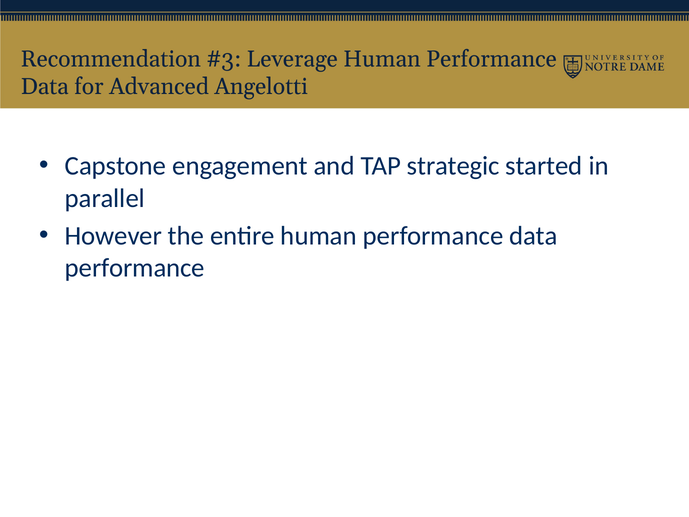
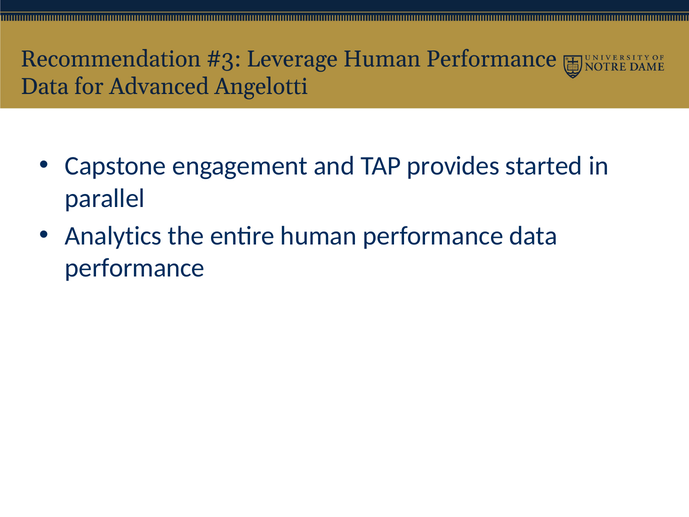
strategic: strategic -> provides (453, 166)
However: However -> Analytics (113, 236)
